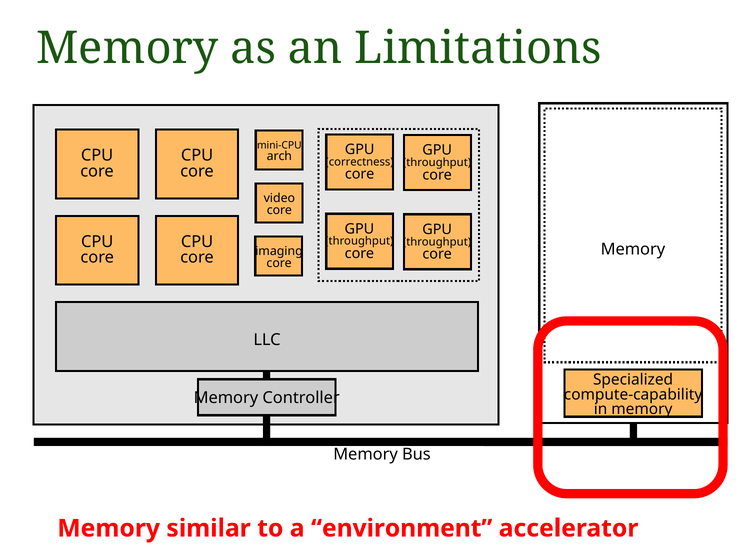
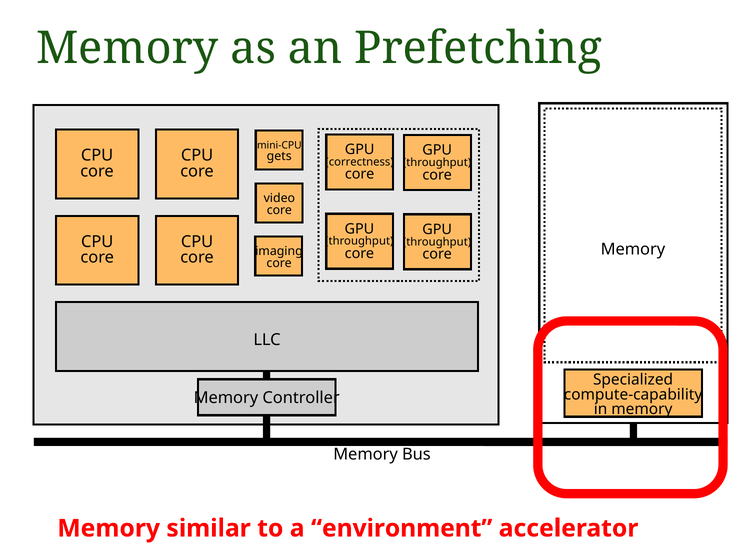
Limitations: Limitations -> Prefetching (478, 48)
arch: arch -> gets (279, 156)
